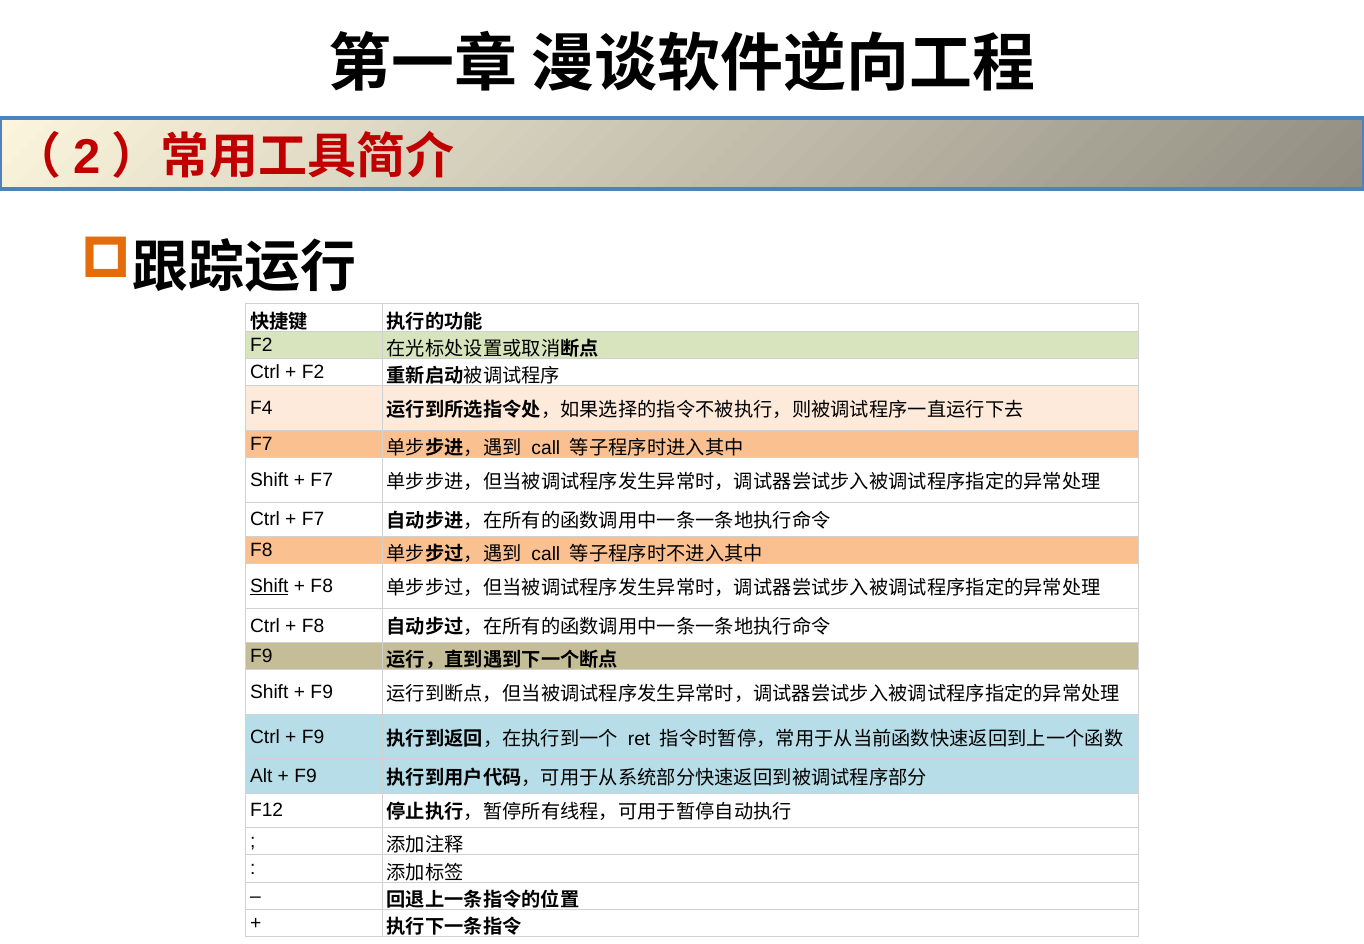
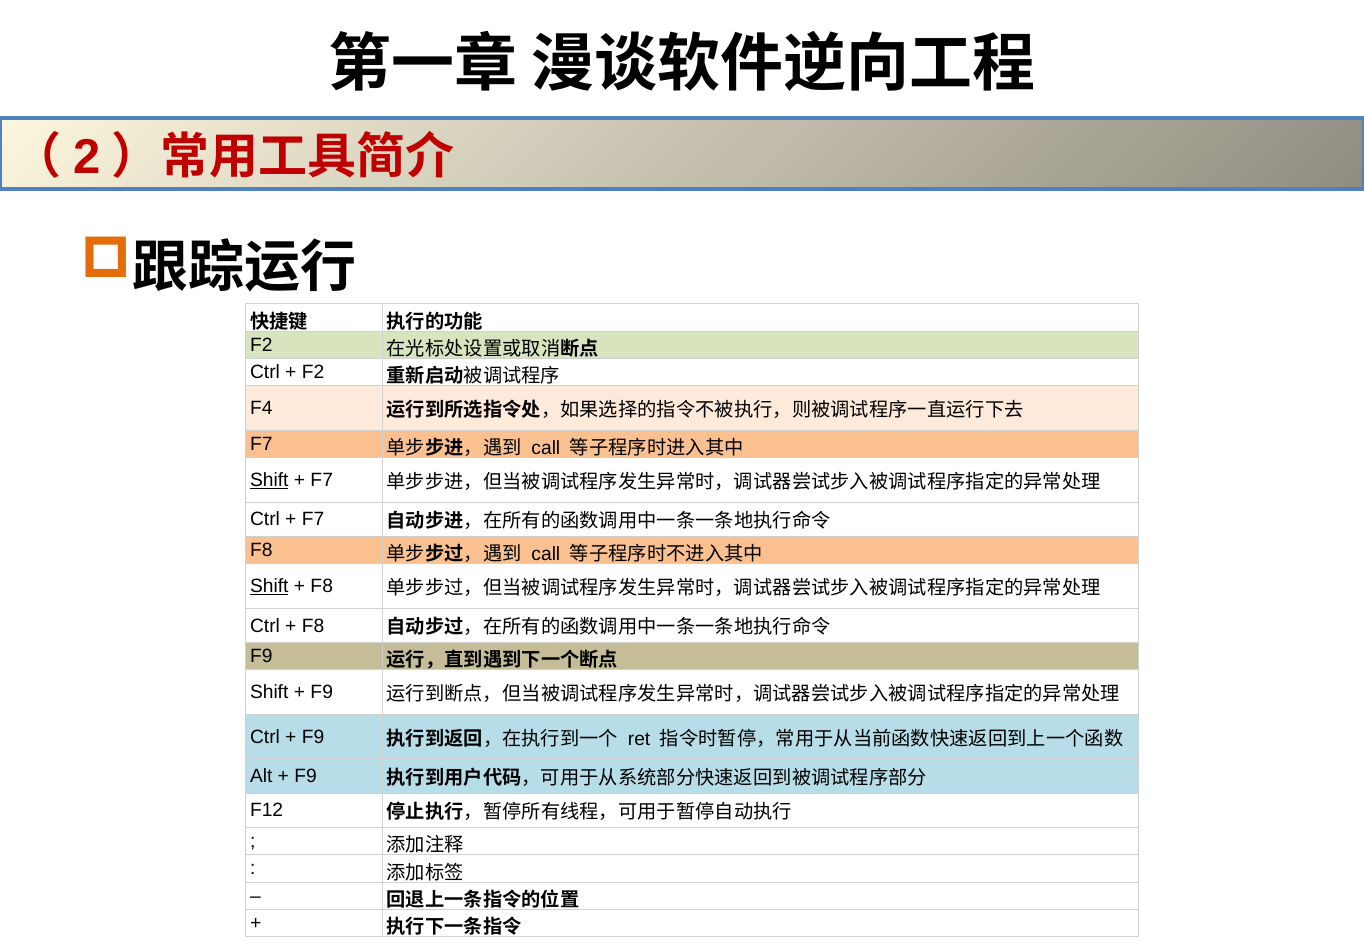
Shift underline: none -> present (269, 480)
